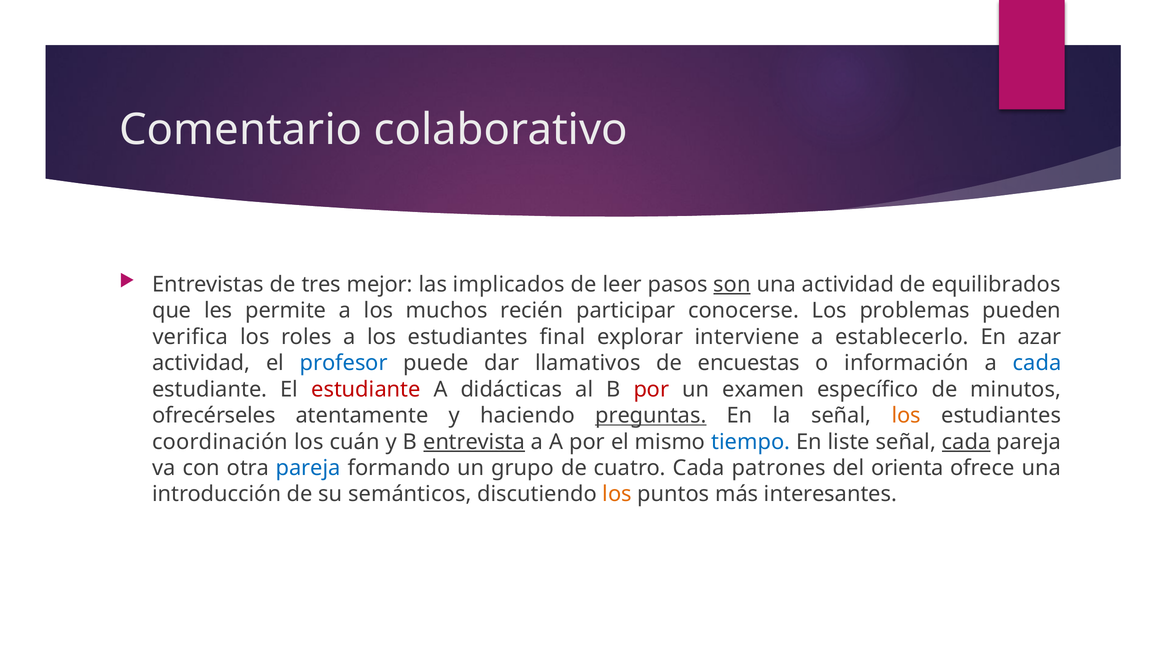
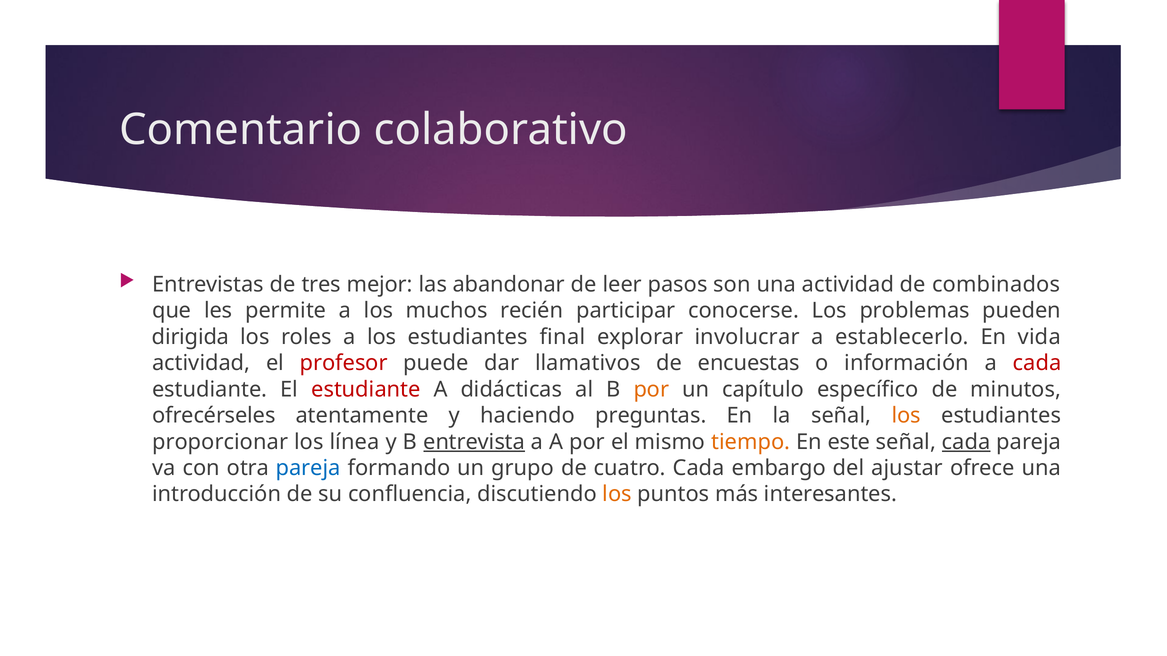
implicados: implicados -> abandonar (509, 285)
son underline: present -> none (732, 285)
equilibrados: equilibrados -> combinados (996, 285)
verifica: verifica -> dirigida (191, 337)
interviene: interviene -> involucrar (747, 337)
azar: azar -> vida (1039, 337)
profesor colour: blue -> red (344, 363)
cada colour: blue -> red (1037, 363)
por colour: red -> orange (651, 390)
examen: examen -> capítulo (763, 390)
preguntas underline: present -> none (651, 416)
coordinación: coordinación -> proporcionar (220, 442)
cuán: cuán -> línea (355, 442)
tiempo colour: blue -> orange (751, 442)
liste: liste -> este (849, 442)
patrones: patrones -> embargo (779, 468)
orienta: orienta -> ajustar (907, 468)
semánticos: semánticos -> confluencia (410, 495)
